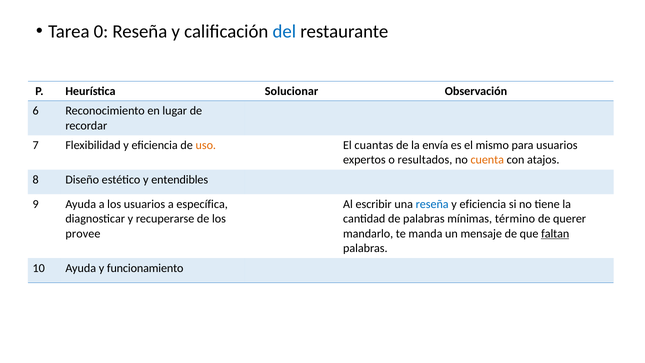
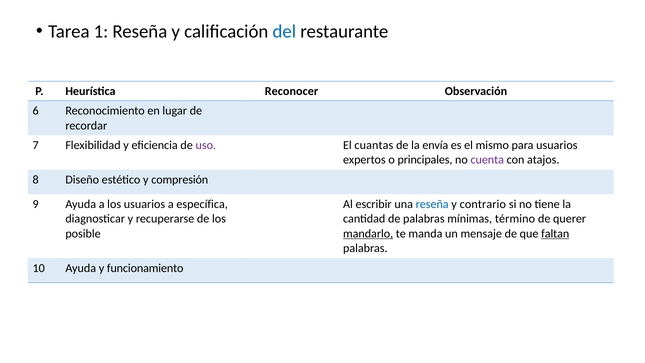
0: 0 -> 1 (101, 31)
Solucionar: Solucionar -> Reconocer (292, 91)
uso colour: orange -> purple (206, 145)
resultados: resultados -> principales (425, 160)
cuenta colour: orange -> purple (487, 160)
entendibles: entendibles -> compresión (180, 180)
eficiencia: eficiencia -> contrario (483, 204)
provee: provee -> posible (83, 234)
mandarlo underline: none -> present (368, 234)
